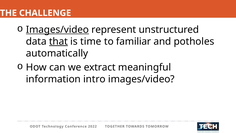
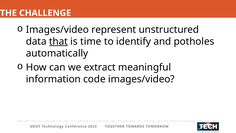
Images/video underline: present -> none (57, 30)
familiar: familiar -> identify (134, 41)
intro: intro -> code (94, 79)
